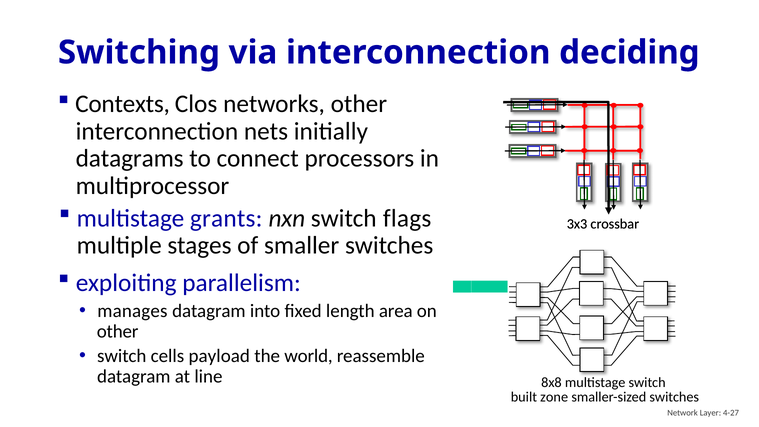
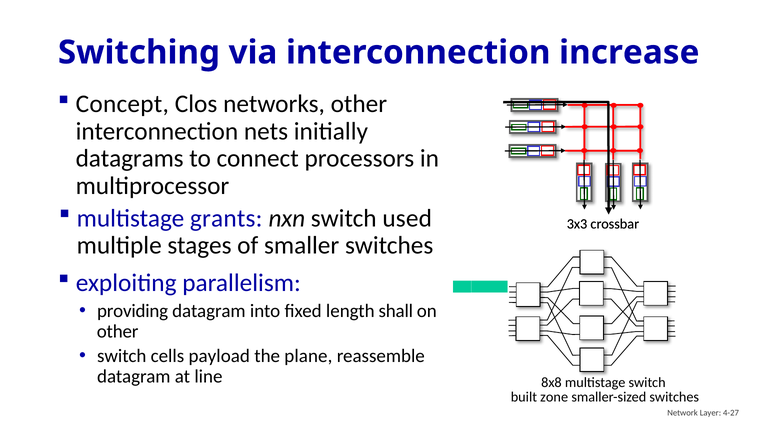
deciding: deciding -> increase (629, 52)
Contexts: Contexts -> Concept (122, 104)
flags: flags -> used (407, 218)
manages: manages -> providing (133, 311)
area: area -> shall (396, 311)
world: world -> plane (308, 356)
